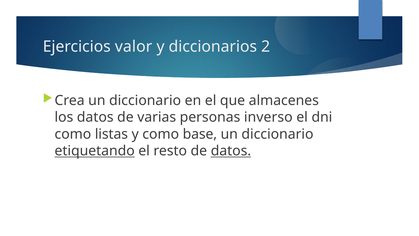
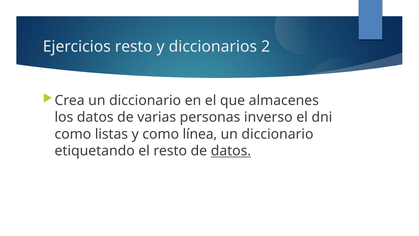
Ejercicios valor: valor -> resto (134, 47)
base: base -> línea (200, 134)
etiquetando underline: present -> none (95, 151)
